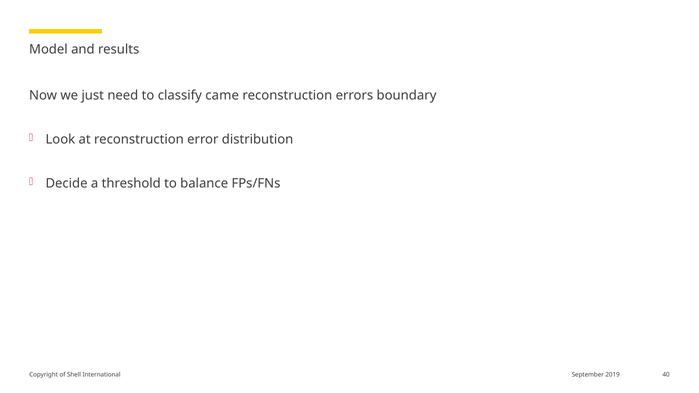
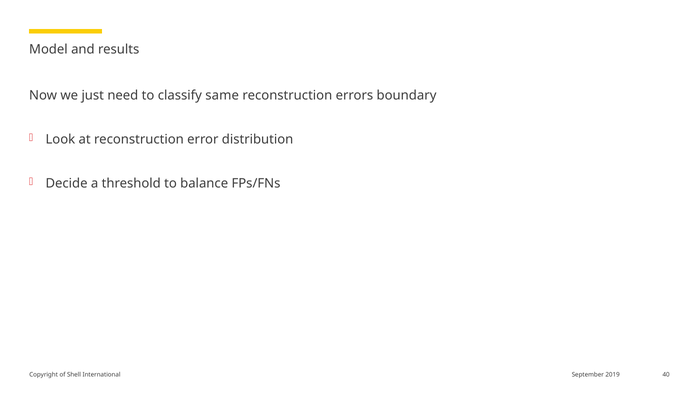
came: came -> same (222, 95)
